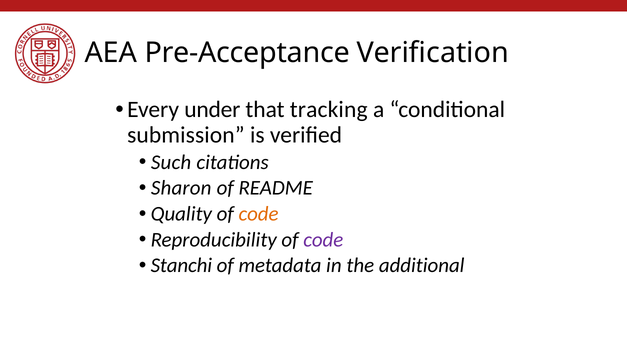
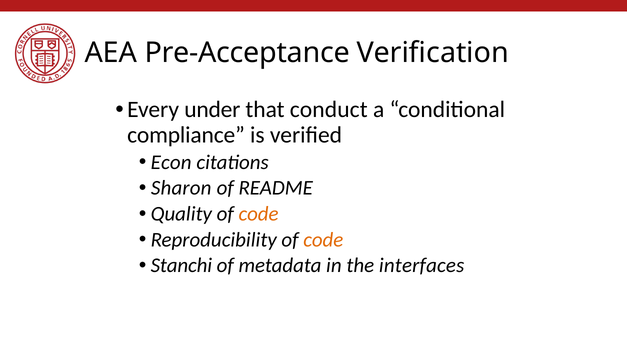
tracking: tracking -> conduct (329, 110)
submission: submission -> compliance (186, 135)
Such: Such -> Econ (171, 163)
code colour: purple -> orange (323, 240)
additional: additional -> interfaces (422, 266)
